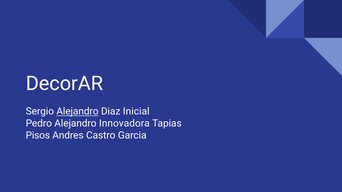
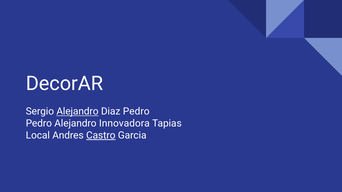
Diaz Inicial: Inicial -> Pedro (136, 112)
Pisos: Pisos -> Local (38, 136)
Castro underline: none -> present (101, 136)
